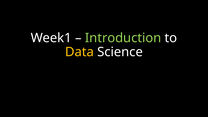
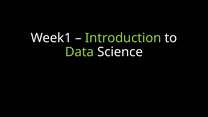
Data colour: yellow -> light green (79, 52)
